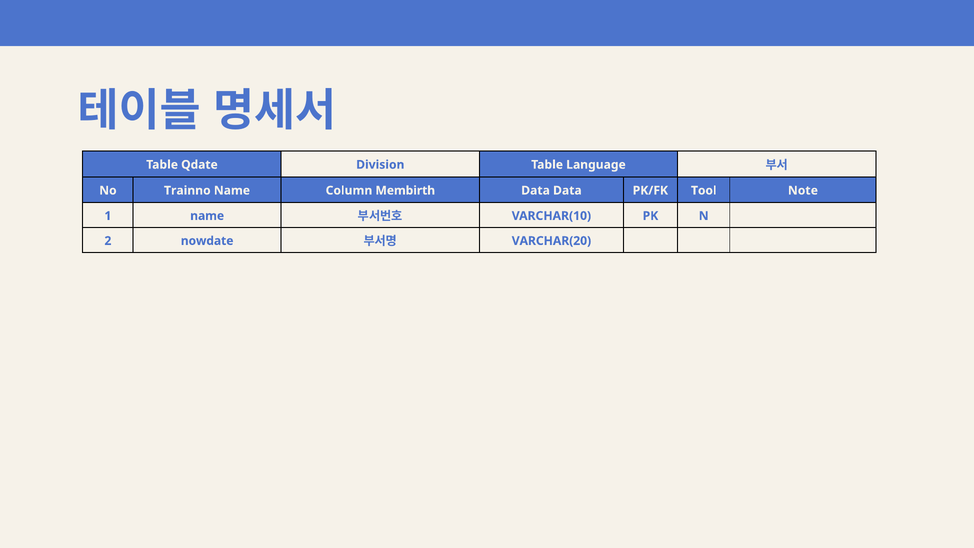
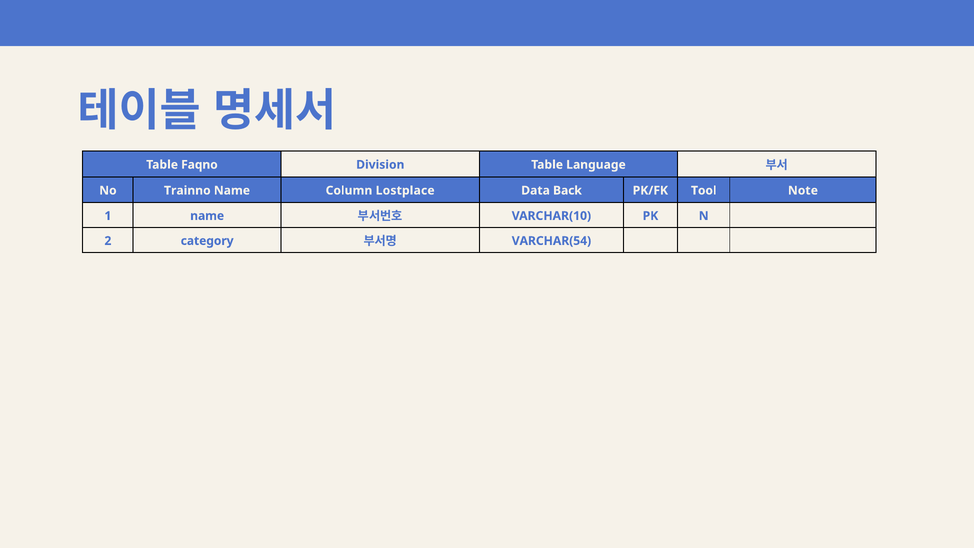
Qdate: Qdate -> Faqno (199, 165)
Membirth: Membirth -> Lostplace (405, 190)
Data Data: Data -> Back (567, 190)
nowdate: nowdate -> category (207, 241)
VARCHAR(20: VARCHAR(20 -> VARCHAR(54 (551, 241)
